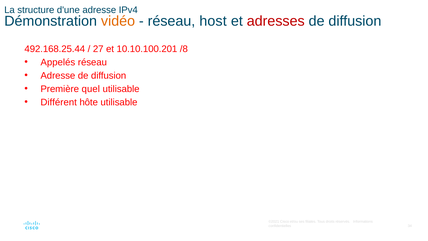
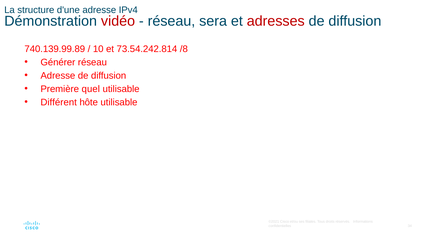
vidéo colour: orange -> red (118, 21)
host: host -> sera (213, 21)
492.168.25.44: 492.168.25.44 -> 740.139.99.89 (55, 49)
27: 27 -> 10 (98, 49)
10.10.100.201: 10.10.100.201 -> 73.54.242.814 (147, 49)
Appelés: Appelés -> Générer (58, 62)
